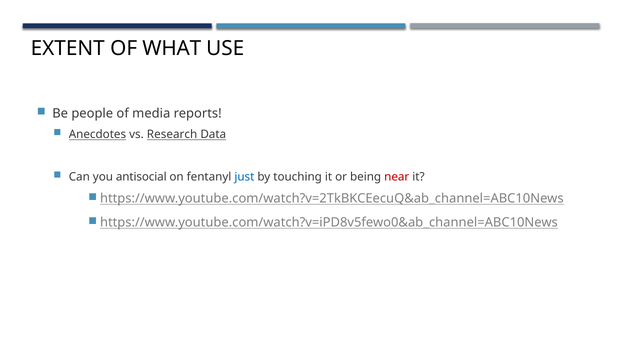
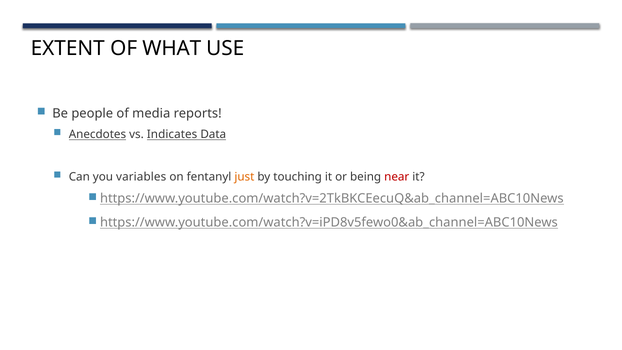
Research: Research -> Indicates (172, 135)
antisocial: antisocial -> variables (141, 177)
just colour: blue -> orange (244, 177)
